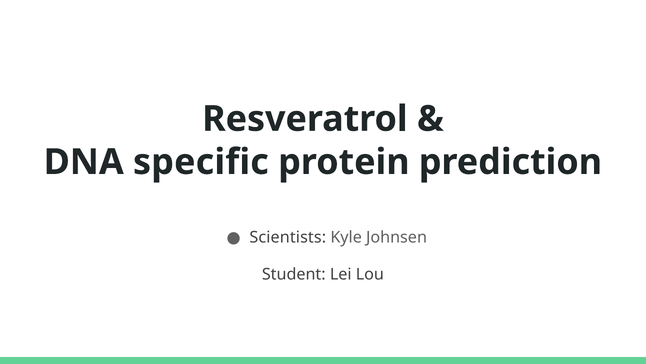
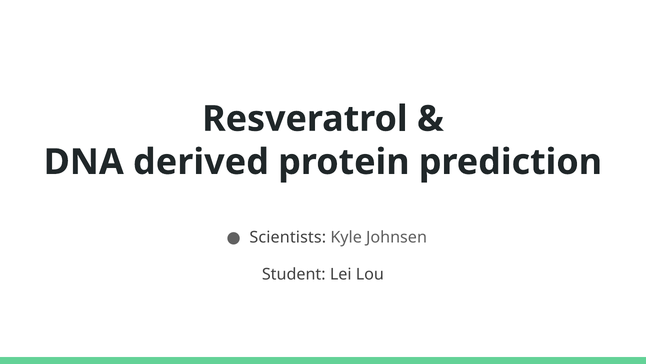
specific: specific -> derived (201, 162)
